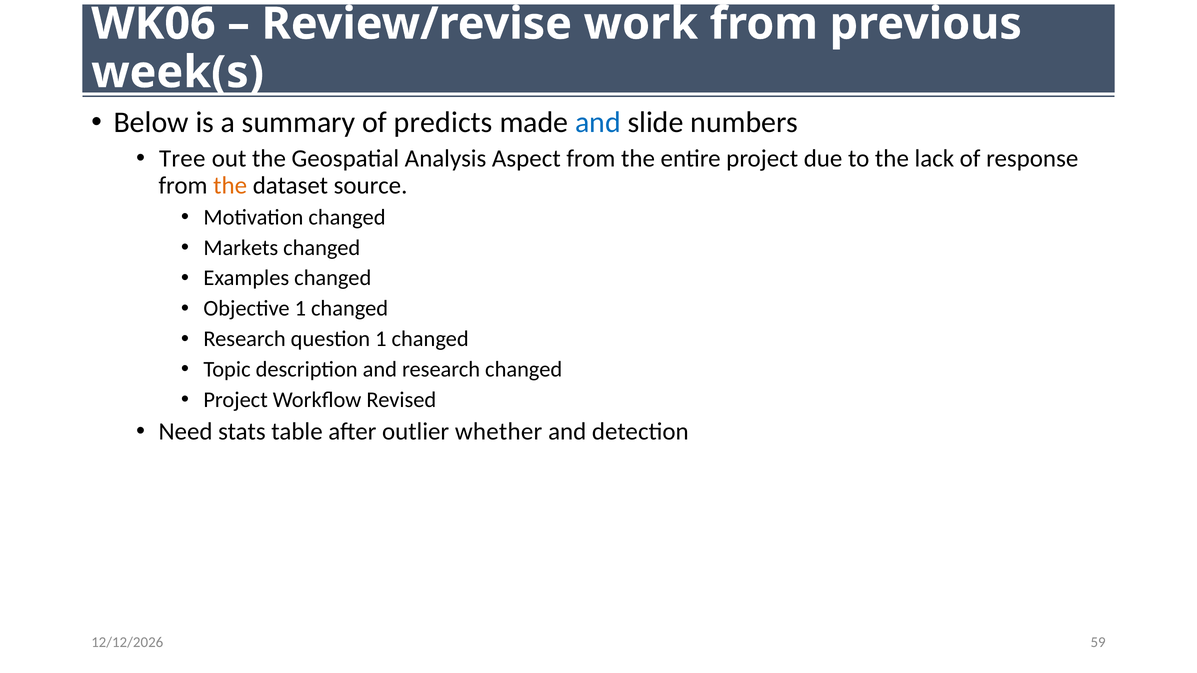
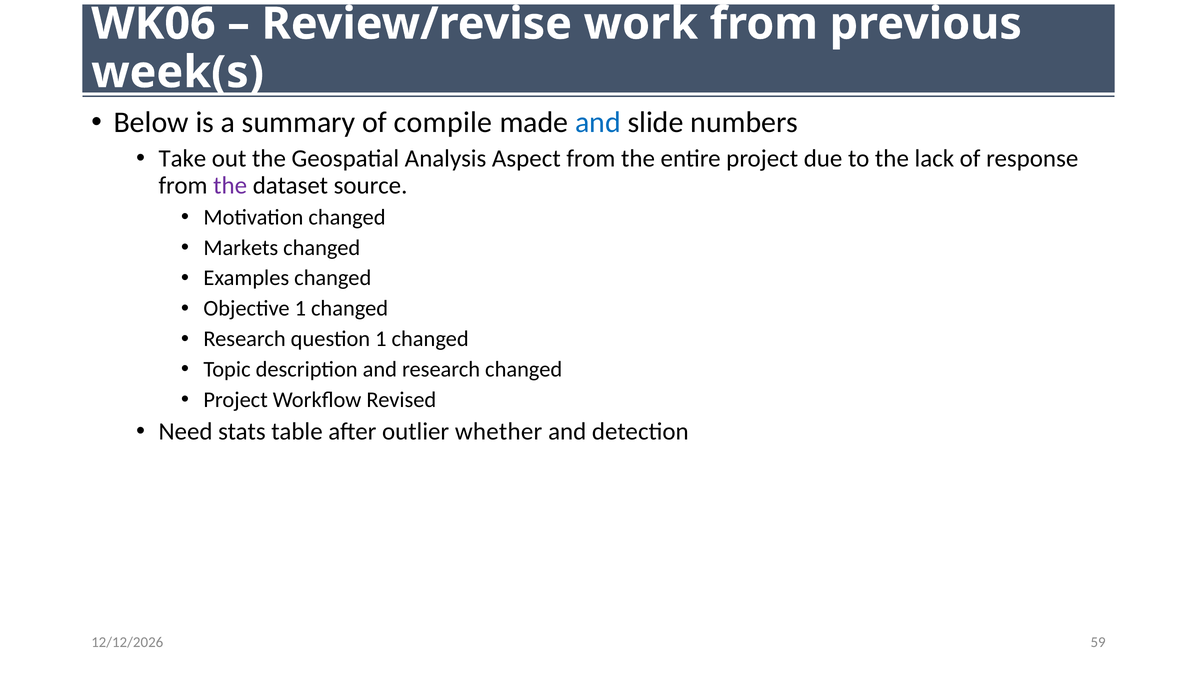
predicts: predicts -> compile (443, 123)
Tree: Tree -> Take (182, 158)
the colour: orange -> purple (230, 185)
